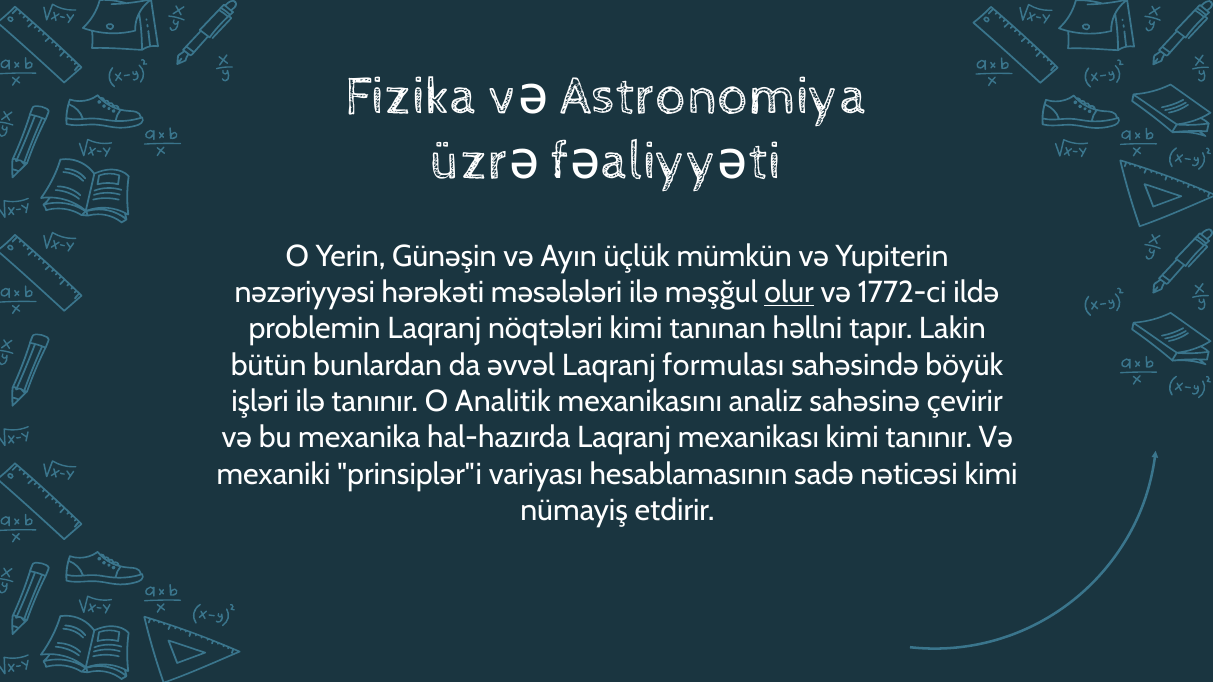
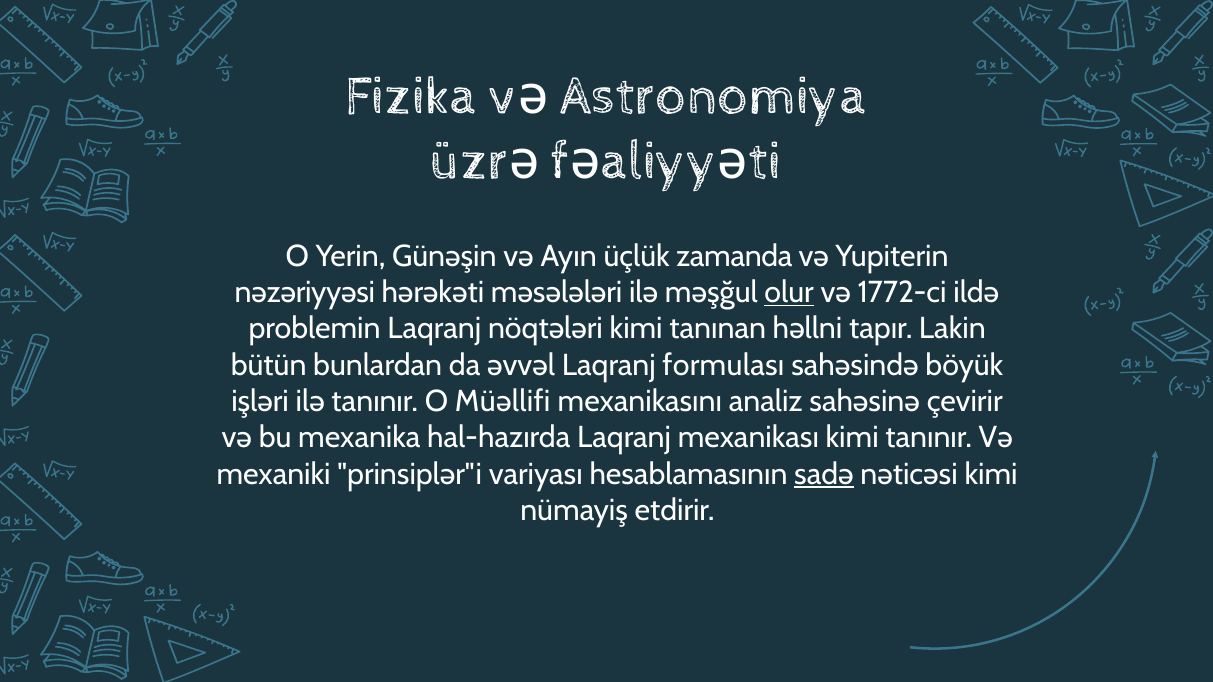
mümkün: mümkün -> zamanda (734, 256)
Analitik: Analitik -> Müəllifi (503, 402)
sadə underline: none -> present (824, 475)
